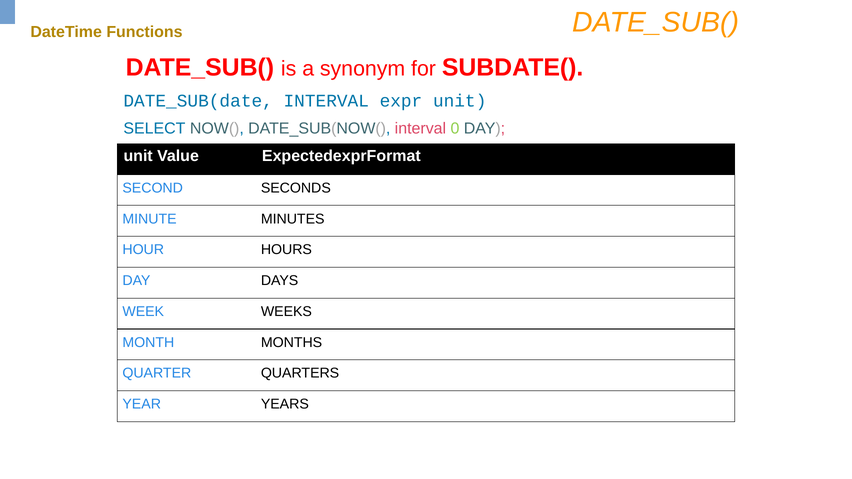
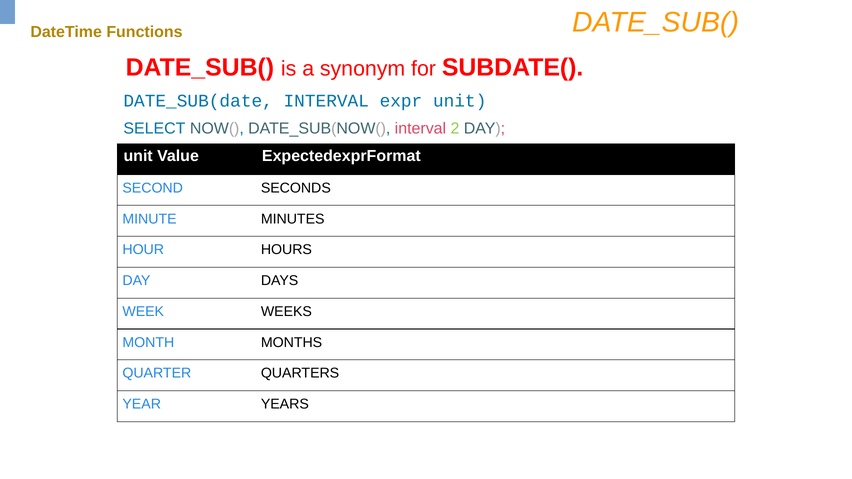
0: 0 -> 2 (455, 129)
